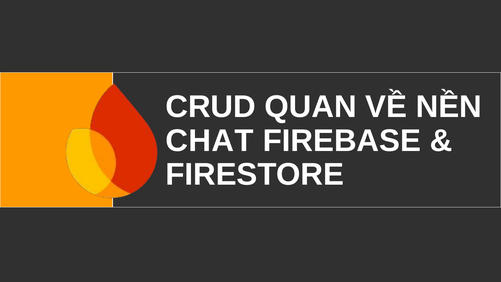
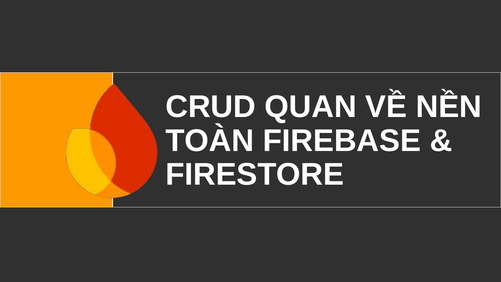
CHAT: CHAT -> TOÀN (210, 141)
